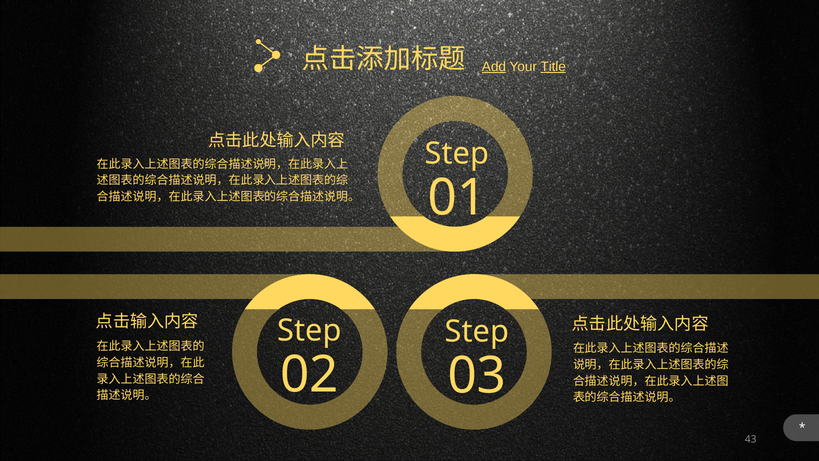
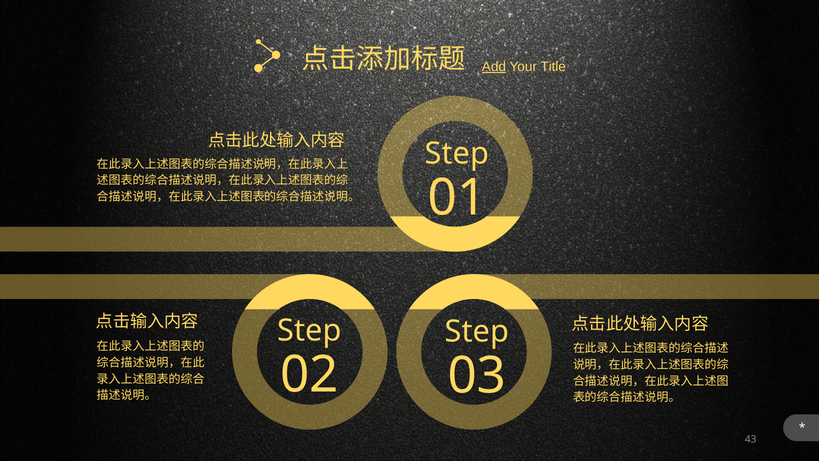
Title underline: present -> none (553, 67)
